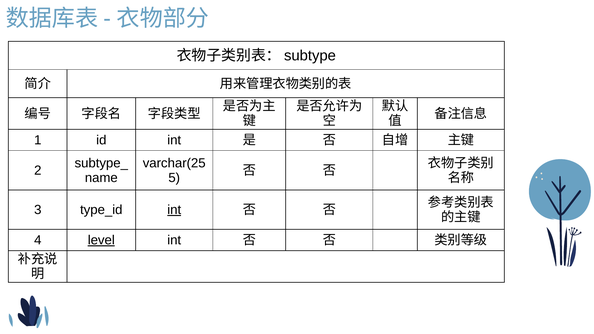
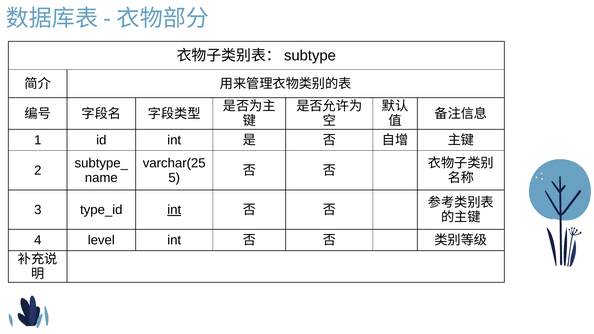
level underline: present -> none (101, 240)
